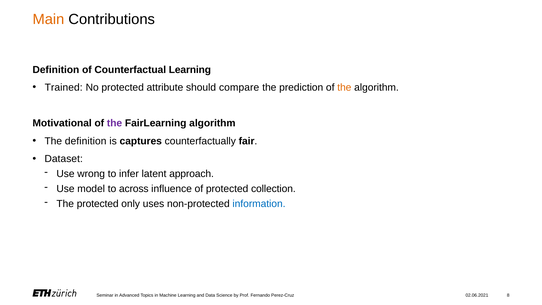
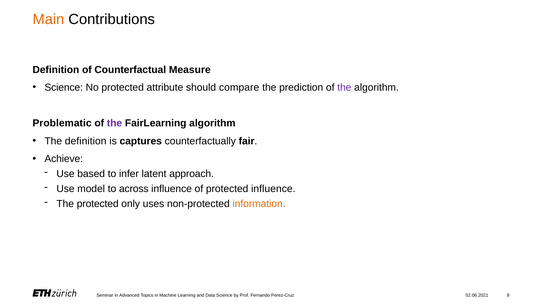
Counterfactual Learning: Learning -> Measure (190, 70)
Trained: Trained -> Science (64, 87)
the colour: orange -> purple (344, 87)
Motivational: Motivational -> Problematic (62, 123)
Dataset: Dataset -> Achieve (64, 159)
wrong: wrong -> based (91, 174)
protected collection: collection -> influence (273, 189)
information colour: blue -> orange (259, 204)
